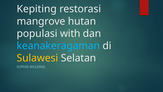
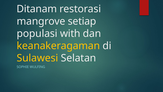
Kepiting: Kepiting -> Ditanam (37, 9)
hutan: hutan -> setiap (82, 21)
keanakeragaman colour: light blue -> yellow (58, 46)
